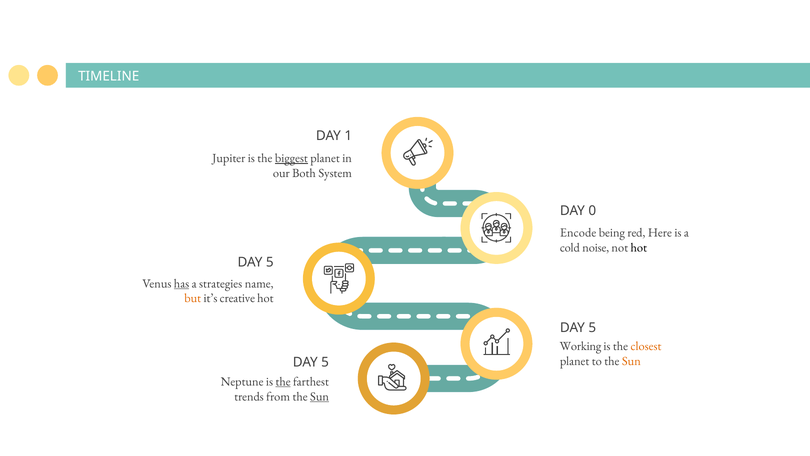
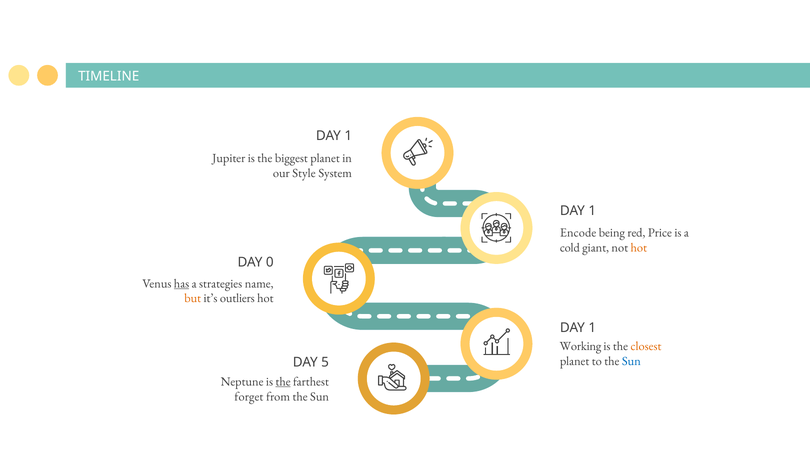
biggest underline: present -> none (291, 158)
Both: Both -> Style (304, 173)
0: 0 -> 1 (592, 211)
Here: Here -> Price (660, 233)
noise: noise -> giant (596, 247)
hot colour: black -> orange (639, 247)
5: 5 -> 0 (270, 262)
creative: creative -> outliers (237, 298)
5: 5 -> 1 (592, 327)
Sun colour: orange -> blue (631, 361)
trends: trends -> forget (249, 396)
Sun underline: present -> none (320, 396)
